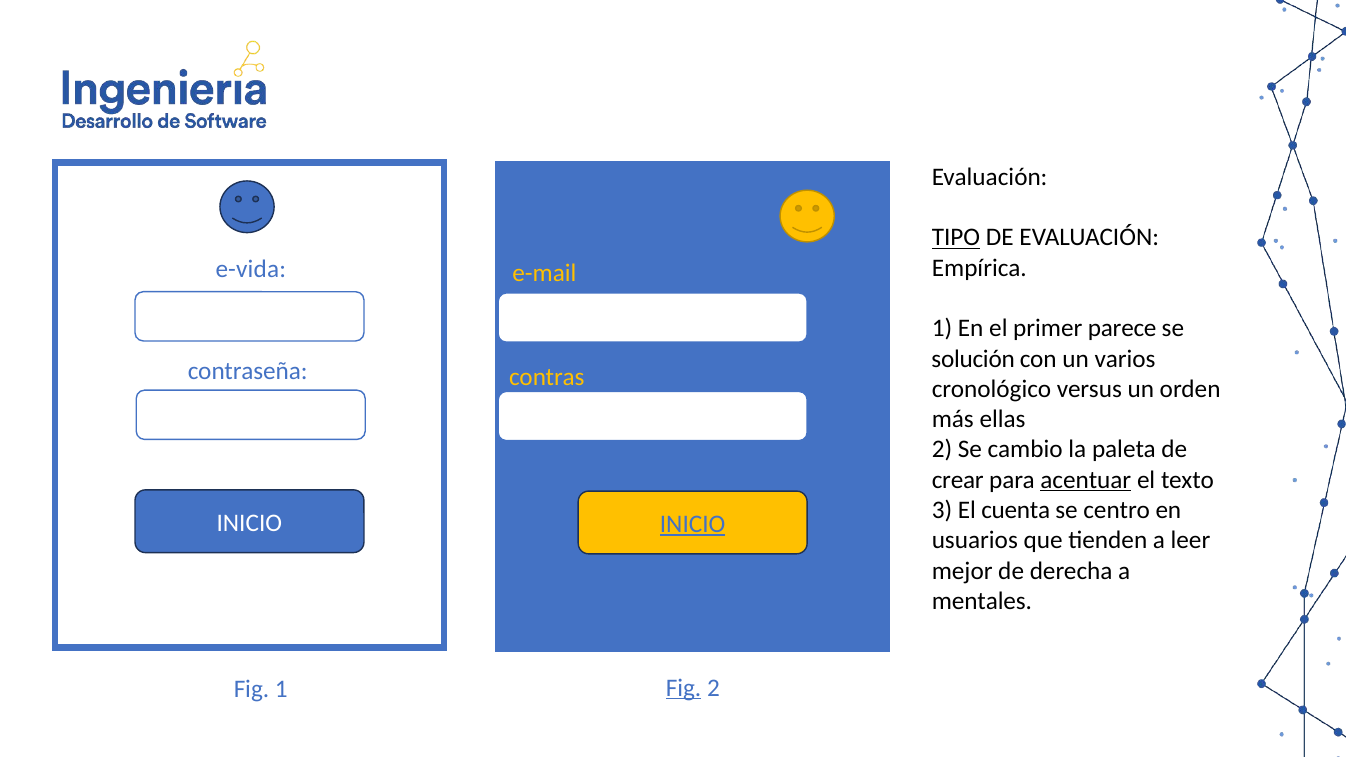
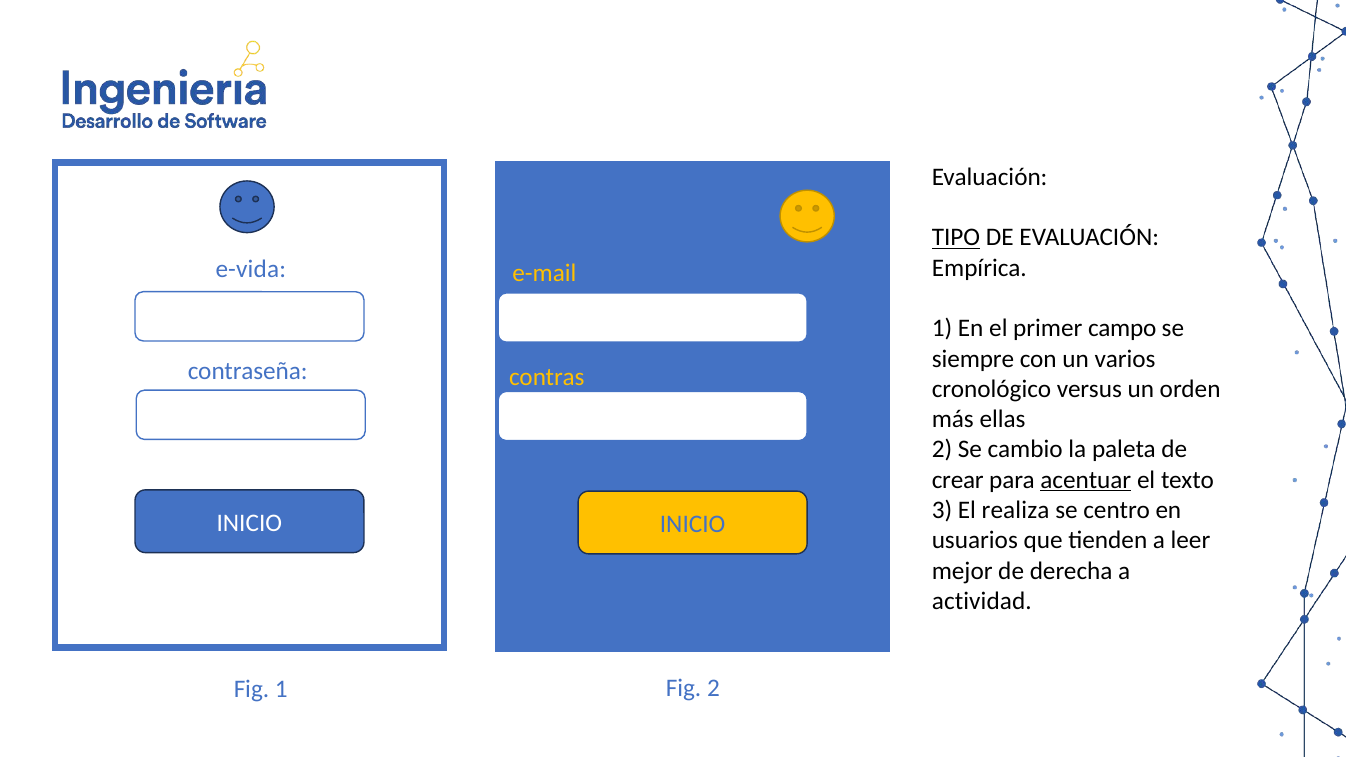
parece: parece -> campo (1122, 329)
solución: solución -> siempre (973, 359)
cuenta: cuenta -> realiza (1016, 510)
INICIO underline: present -> none (693, 524)
mentales: mentales -> actividad (982, 601)
Fig underline: present -> none (684, 688)
